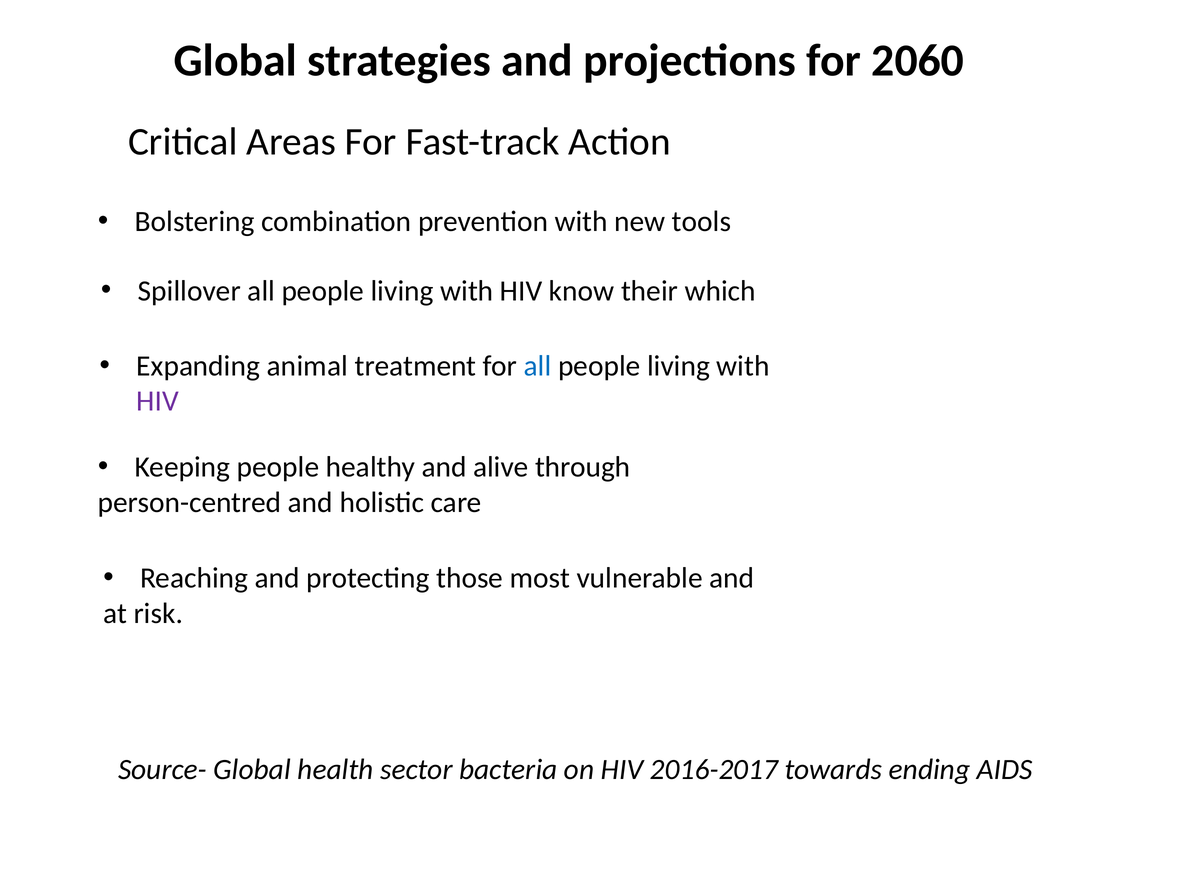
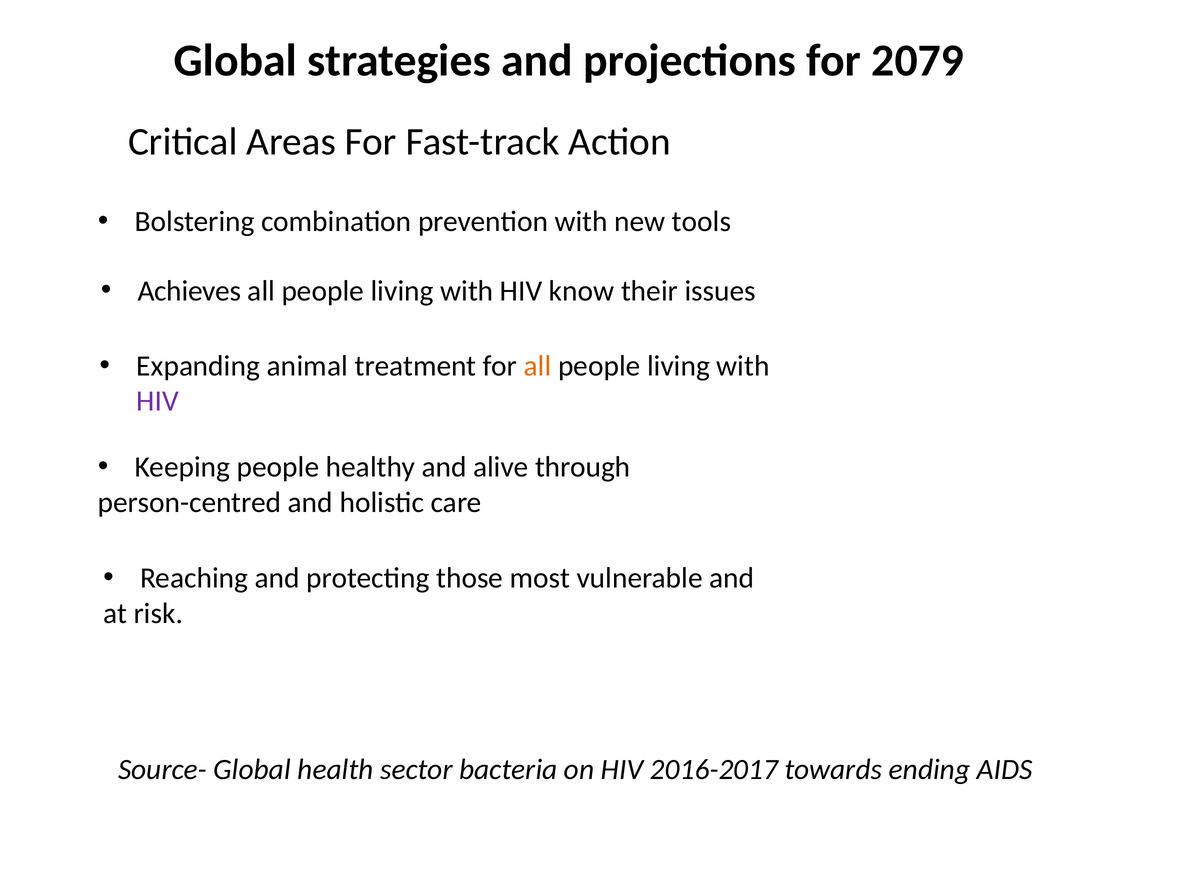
2060: 2060 -> 2079 (918, 61)
Spillover: Spillover -> Achieves (189, 291)
which: which -> issues (720, 291)
all colour: blue -> orange (537, 366)
